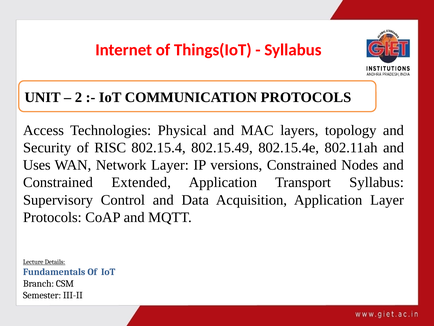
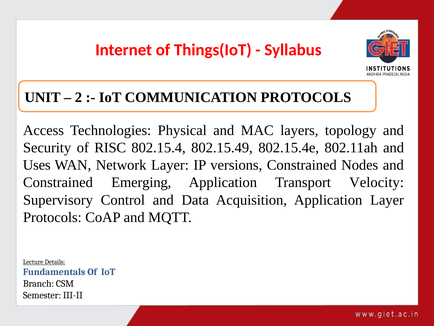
Extended: Extended -> Emerging (141, 182)
Transport Syllabus: Syllabus -> Velocity (377, 182)
